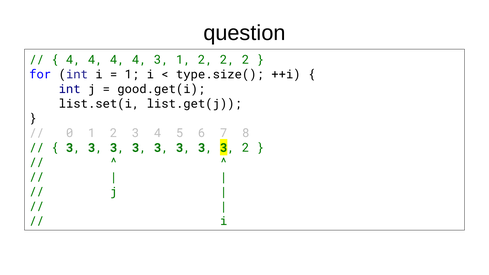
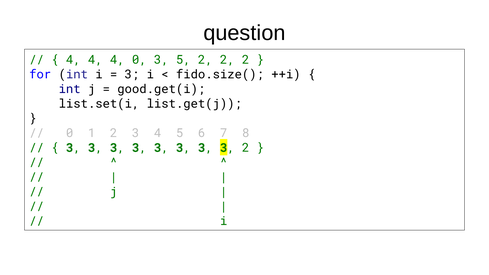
4 4 4 4: 4 -> 0 (139, 60)
3 1: 1 -> 5 (183, 60)
1: 1 -> 3 (132, 75)
type.size(: type.size( -> fido.size( (220, 75)
